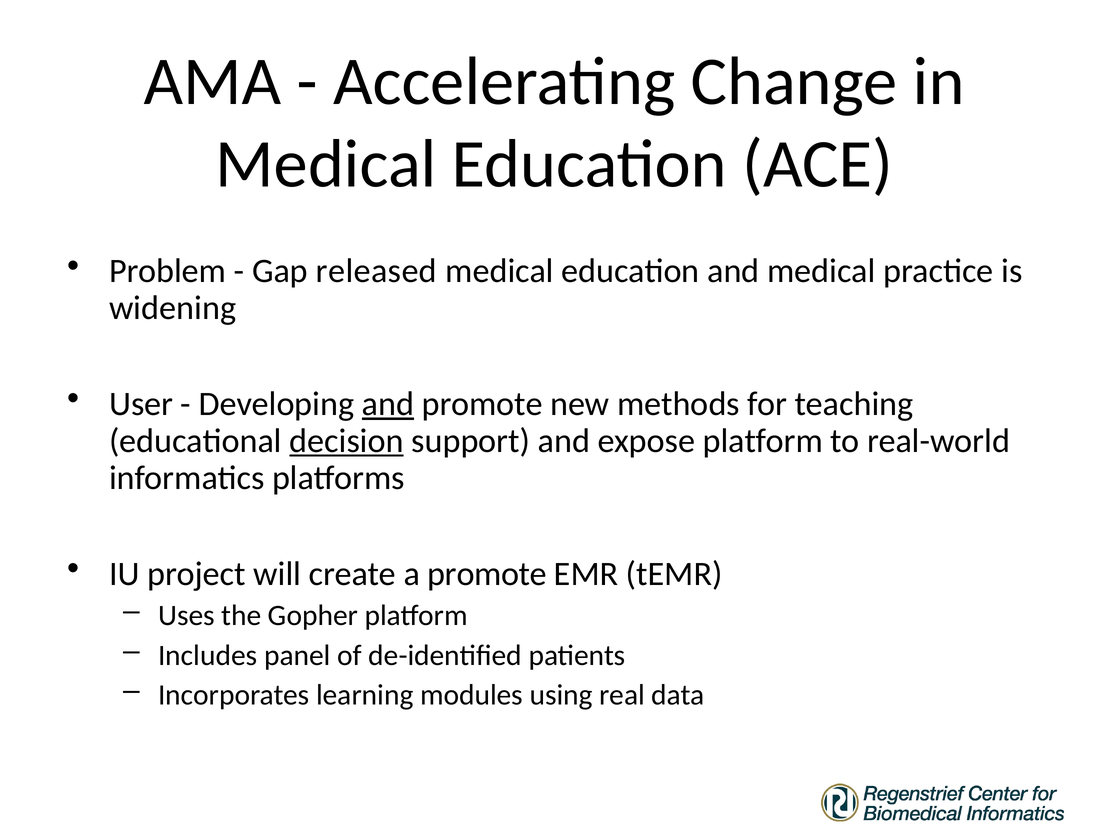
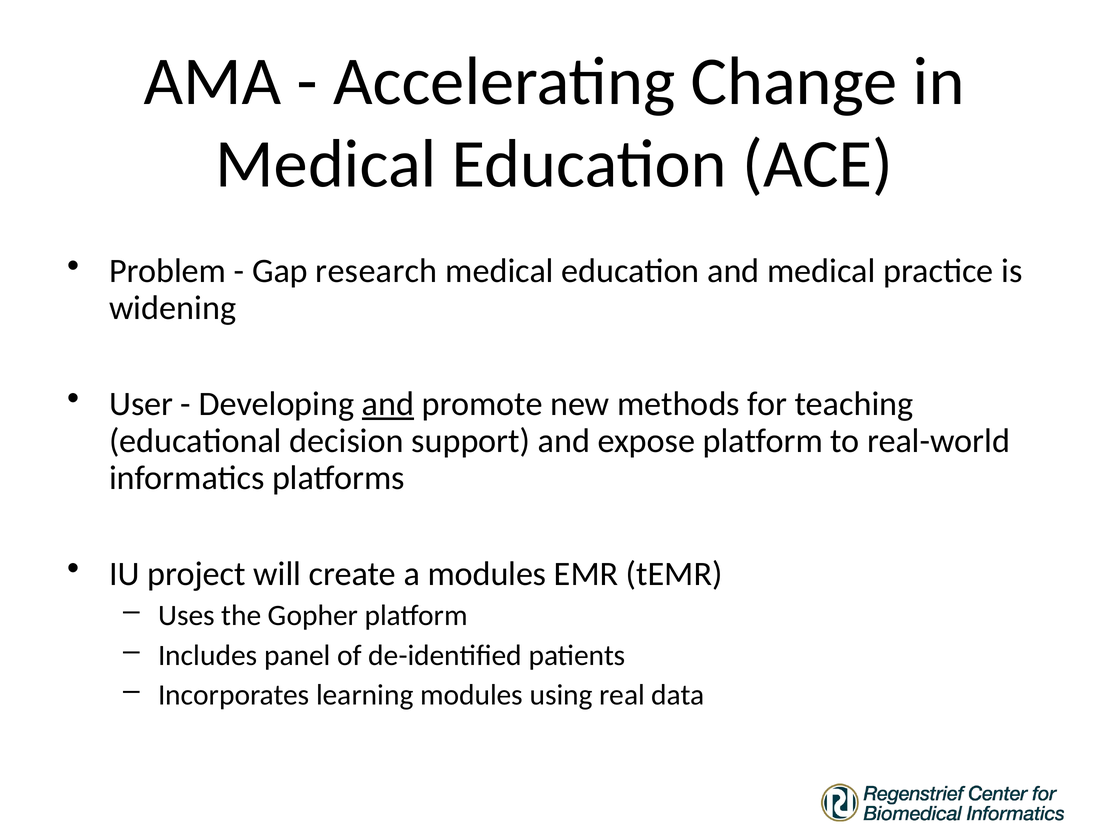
released: released -> research (376, 271)
decision underline: present -> none (347, 441)
a promote: promote -> modules (487, 574)
